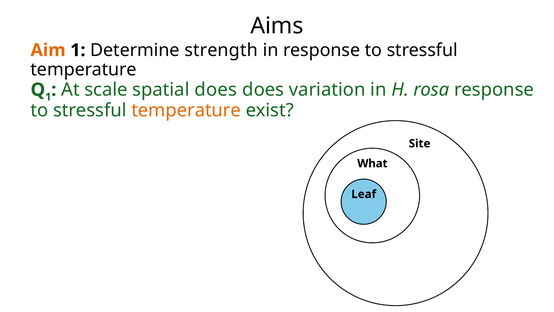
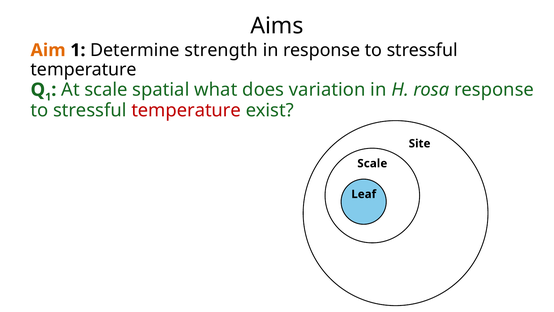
spatial does: does -> what (216, 90)
temperature colour: orange -> red (186, 110)
What: What -> Scale (372, 163)
